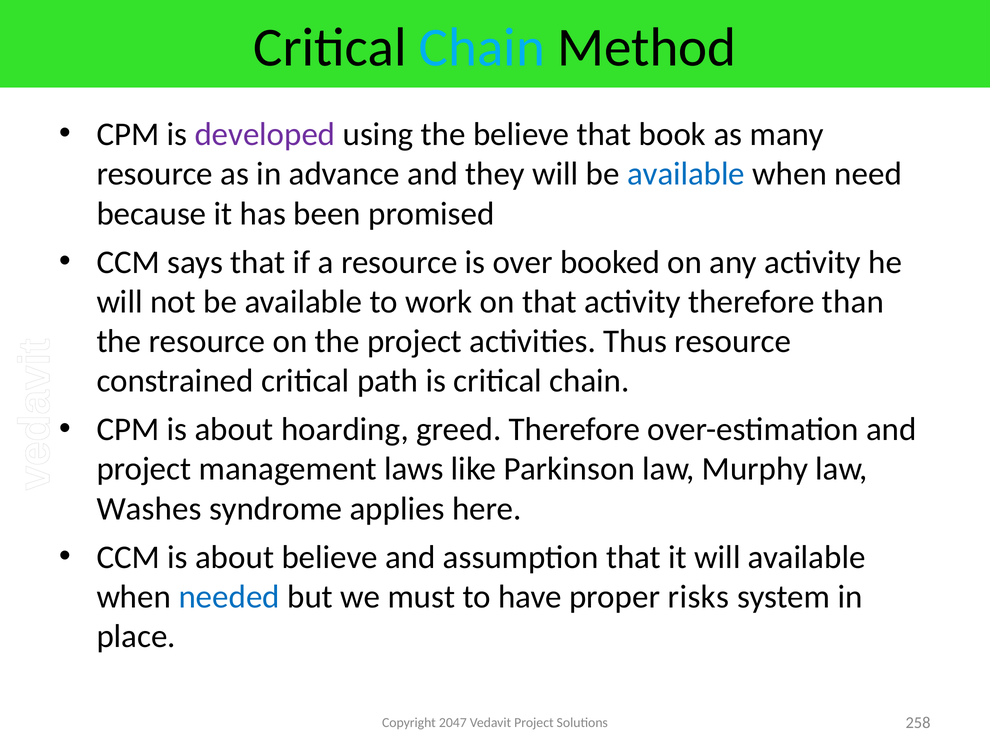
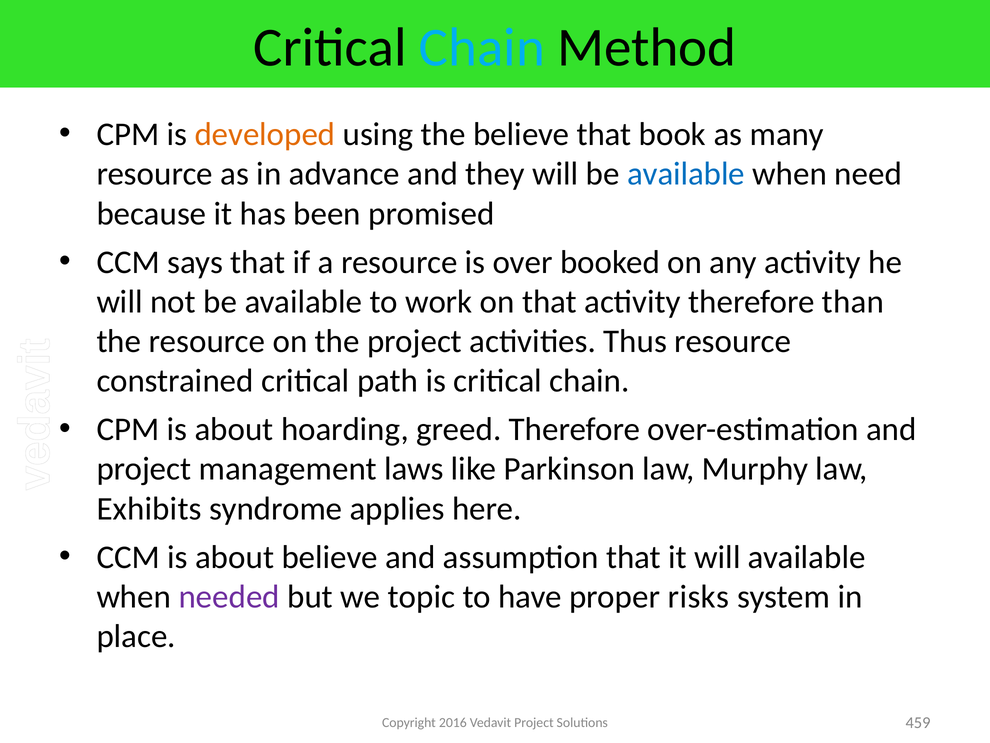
developed colour: purple -> orange (265, 134)
Washes: Washes -> Exhibits (149, 508)
needed colour: blue -> purple (229, 596)
must: must -> topic (421, 596)
2047: 2047 -> 2016 (453, 722)
258: 258 -> 459 (918, 722)
